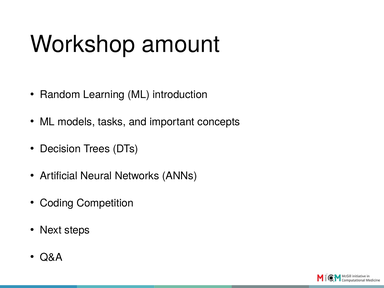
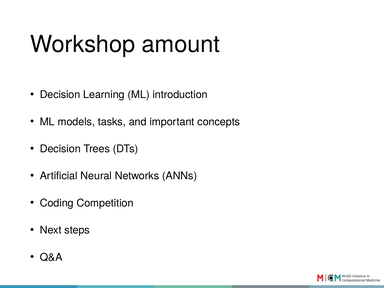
Random: Random -> Decision (60, 95)
